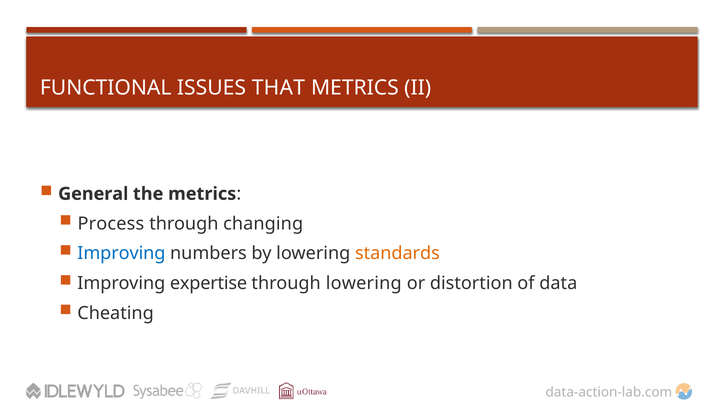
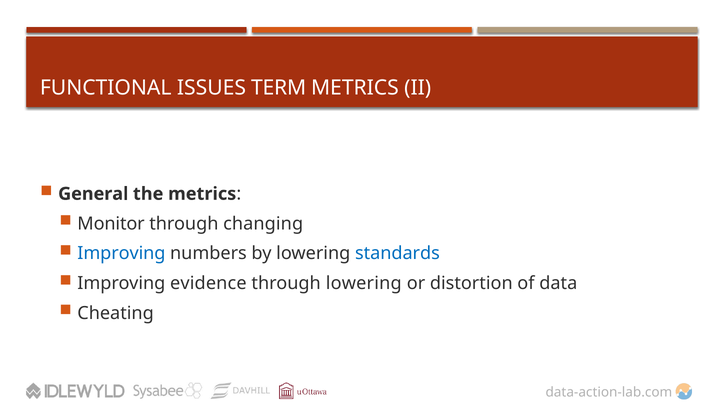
THAT: THAT -> TERM (279, 88)
Process: Process -> Monitor (111, 224)
standards colour: orange -> blue (397, 254)
expertise: expertise -> evidence (208, 284)
